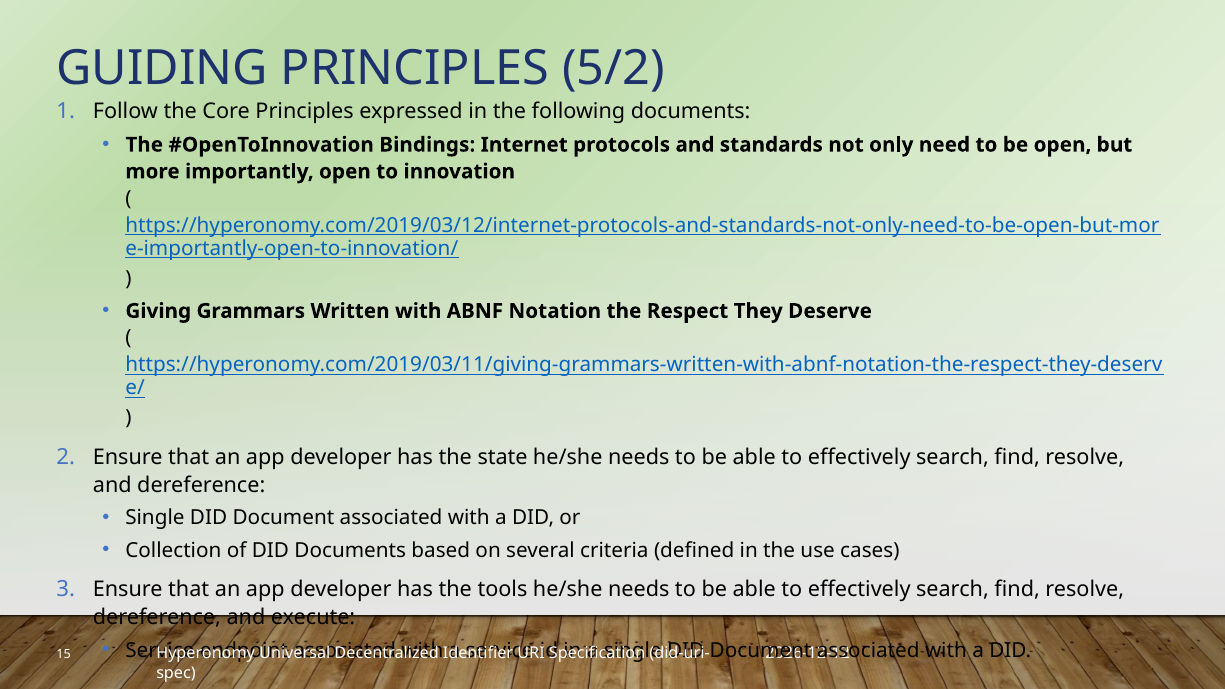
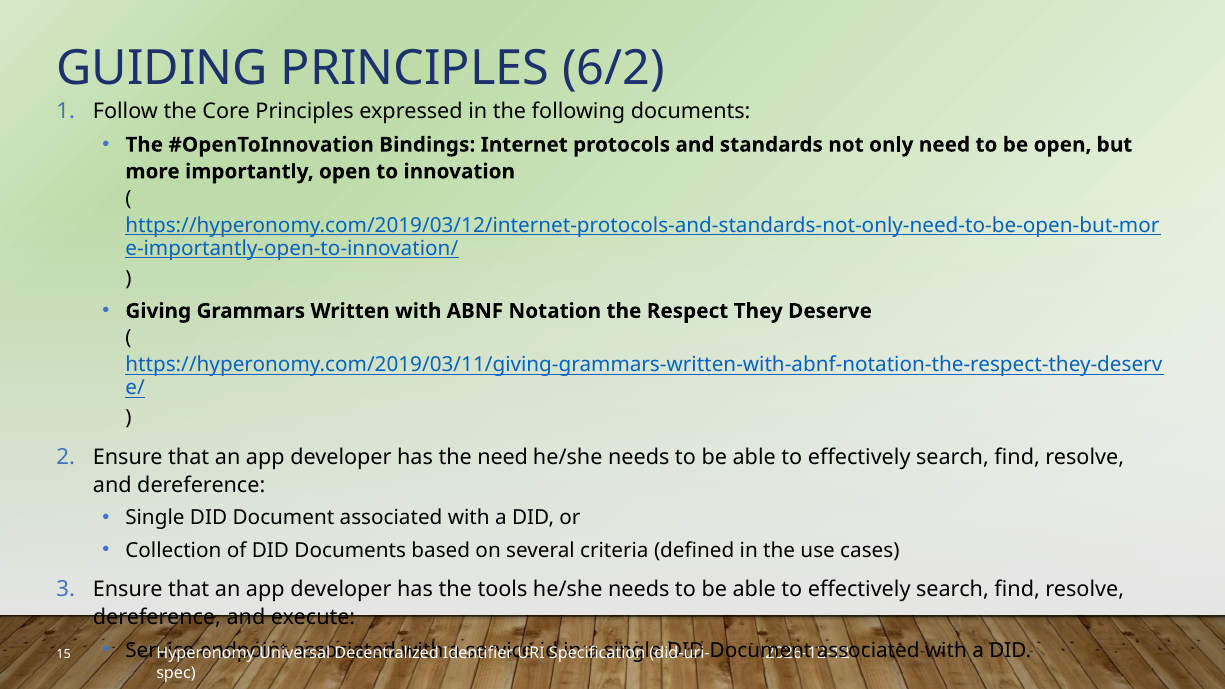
5/2: 5/2 -> 6/2 (613, 68)
the state: state -> need (503, 457)
